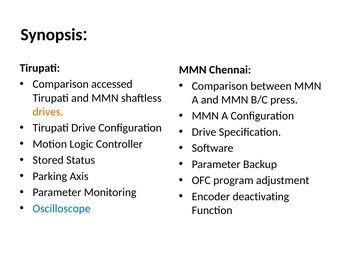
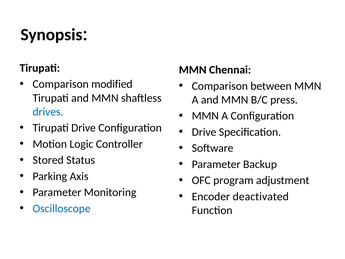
accessed: accessed -> modified (112, 84)
drives colour: orange -> blue (48, 112)
deactivating: deactivating -> deactivated (261, 196)
